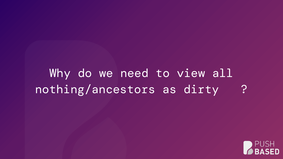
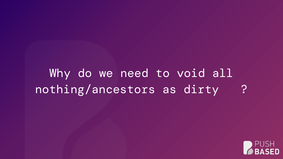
view: view -> void (191, 73)
